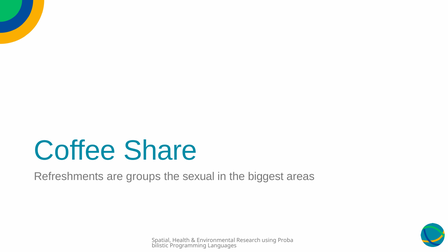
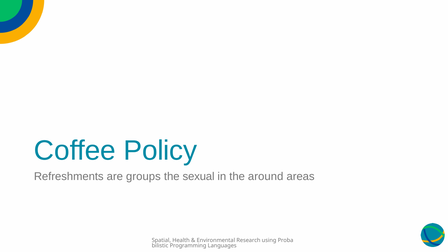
Share: Share -> Policy (160, 151)
biggest: biggest -> around (266, 176)
